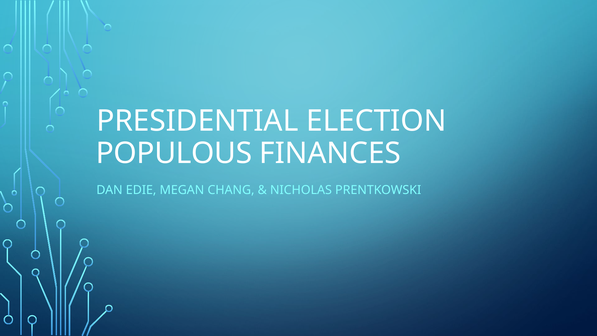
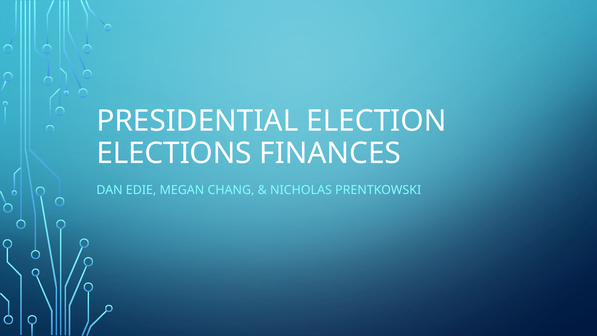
POPULOUS: POPULOUS -> ELECTIONS (174, 153)
